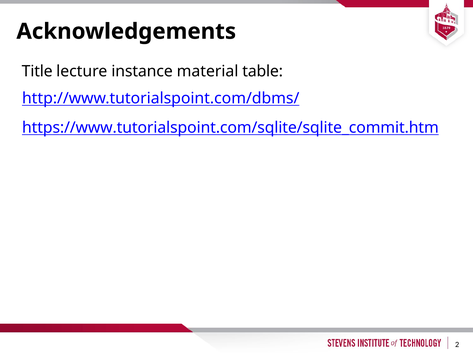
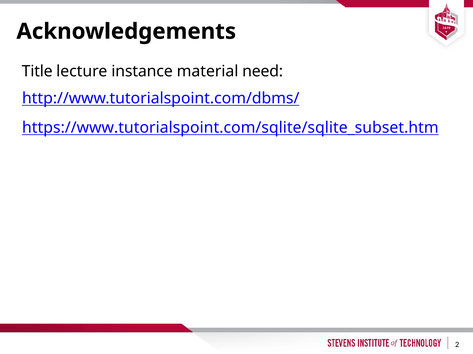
table: table -> need (263, 72)
https://www.tutorialspoint.com/sqlite/sqlite_commit.htm: https://www.tutorialspoint.com/sqlite/sqlite_commit.htm -> https://www.tutorialspoint.com/sqlite/sqlite_subset.htm (230, 128)
